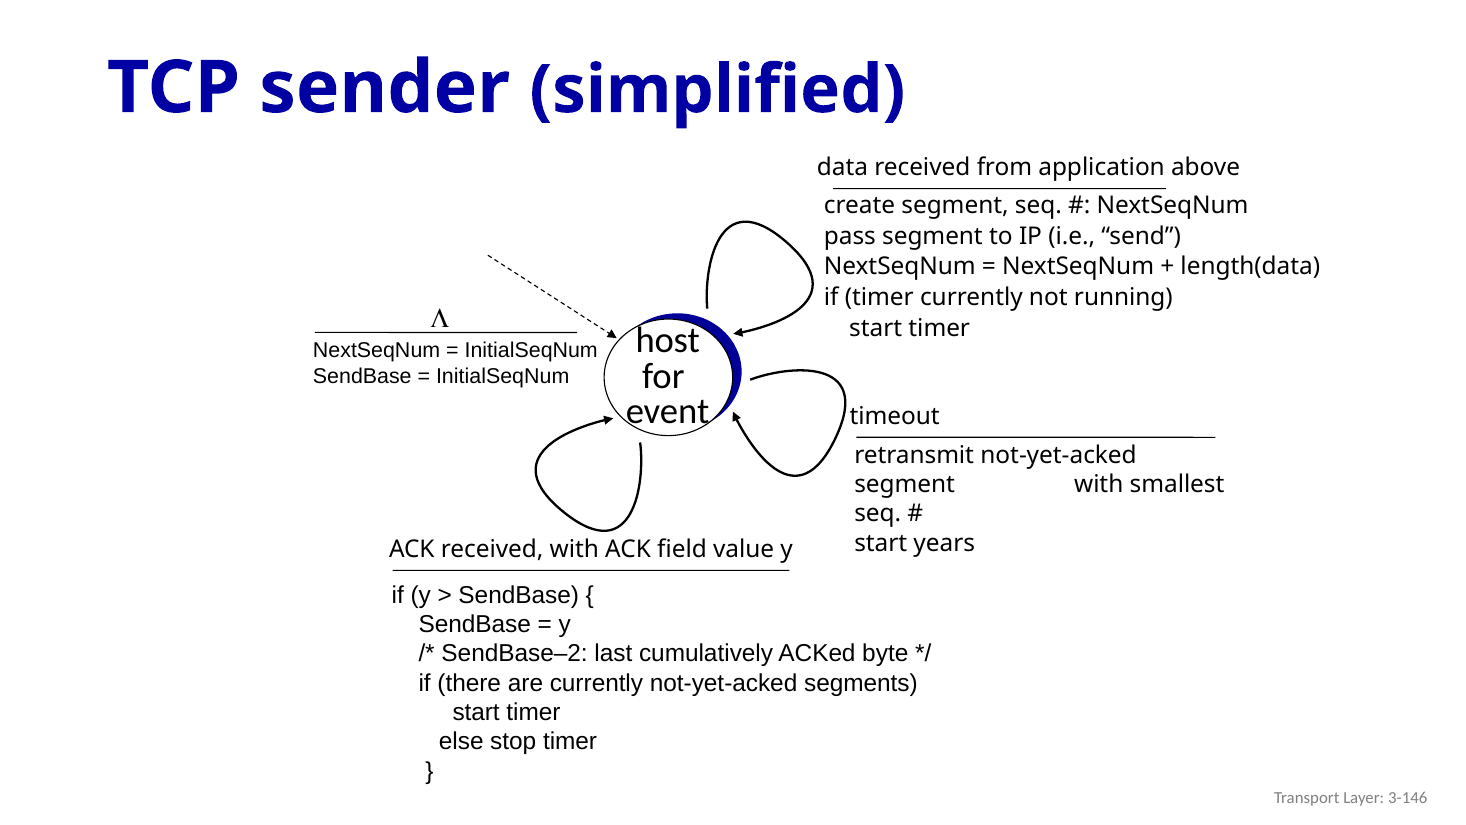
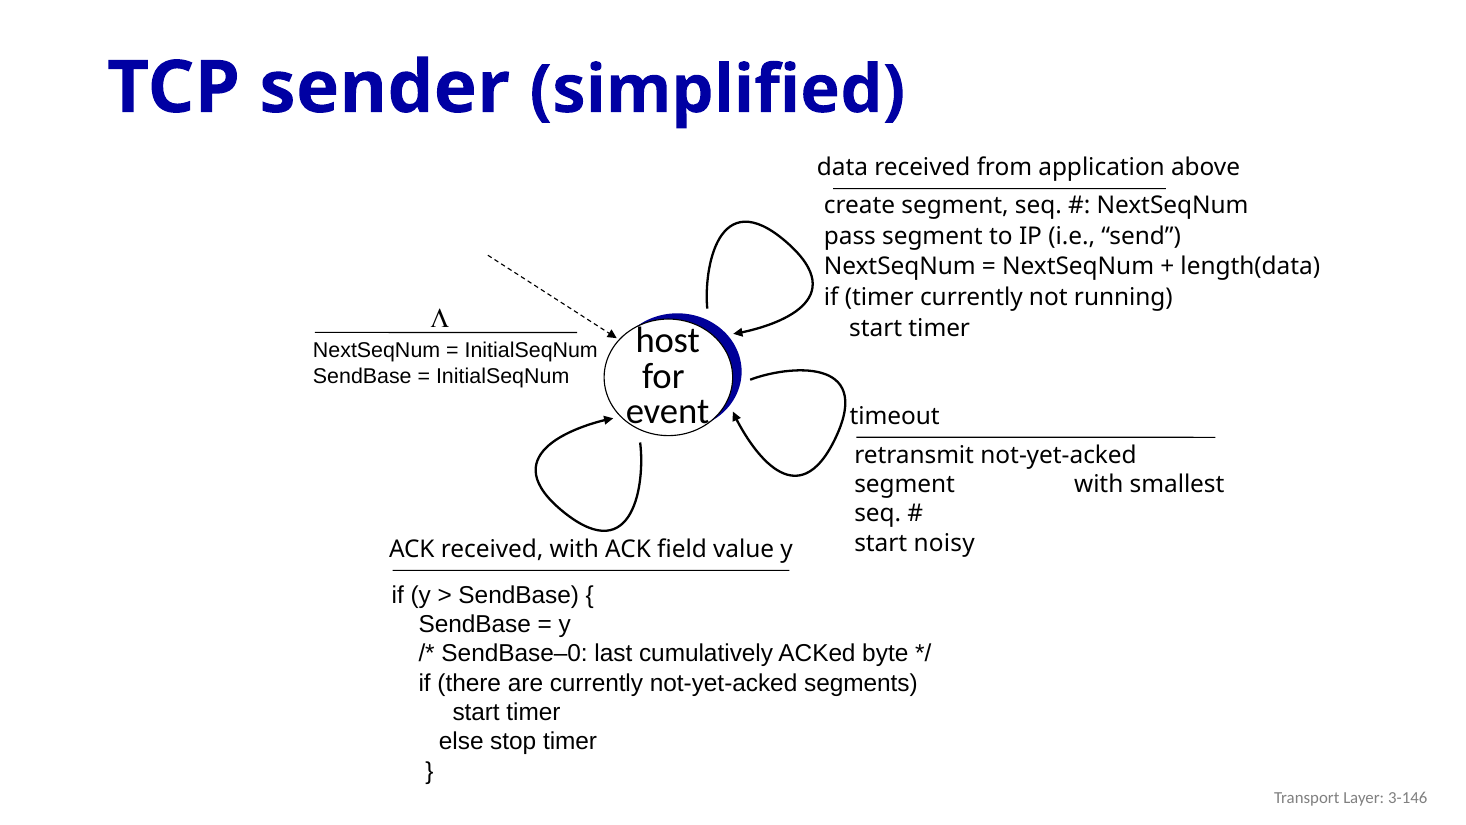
years: years -> noisy (944, 543)
SendBase–2: SendBase–2 -> SendBase–0 (515, 653)
